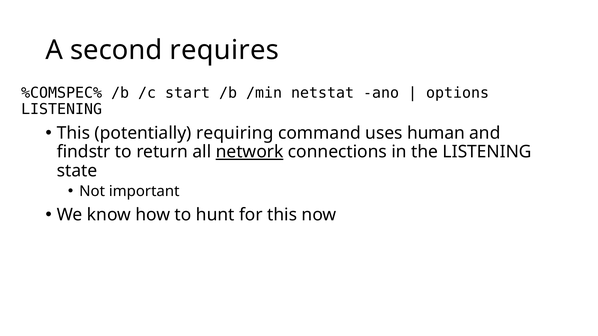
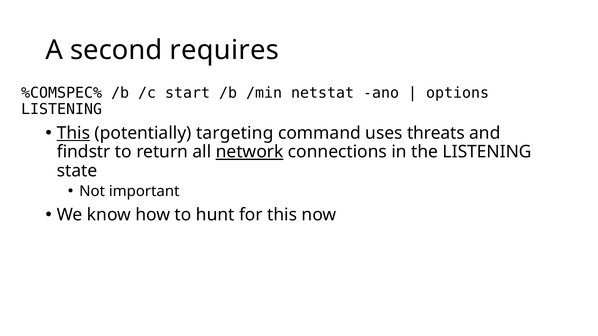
This underline: none -> present (73, 133)
requiring: requiring -> targeting (235, 133)
human: human -> threats (436, 133)
